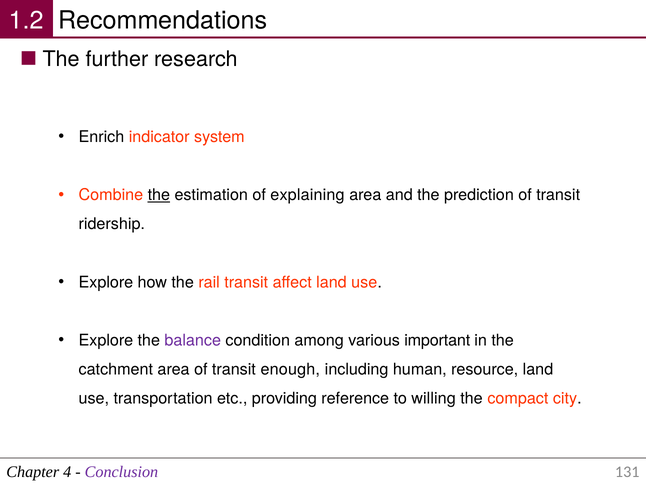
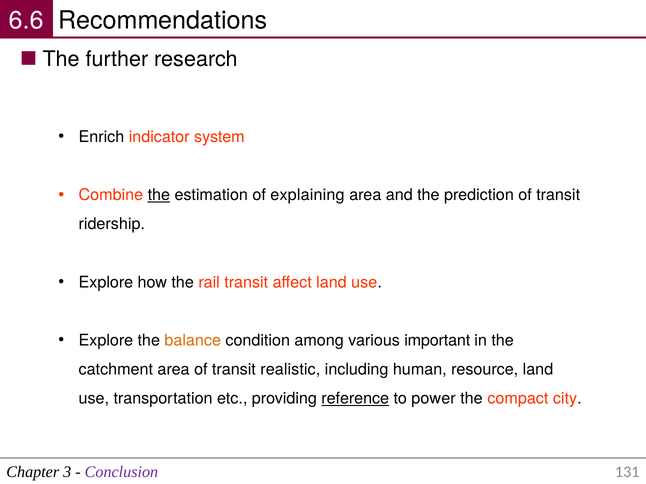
1.2: 1.2 -> 6.6 (26, 21)
balance colour: purple -> orange (193, 341)
enough: enough -> realistic (290, 370)
reference underline: none -> present (355, 399)
willing: willing -> power (434, 399)
4: 4 -> 3 (67, 472)
